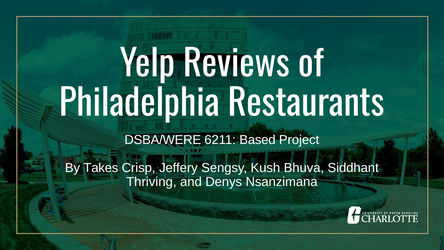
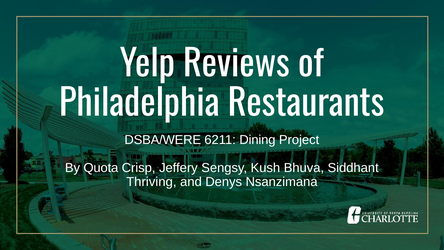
Based: Based -> Dining (257, 140)
Takes: Takes -> Quota (101, 168)
